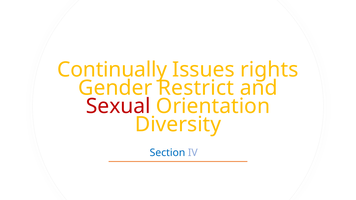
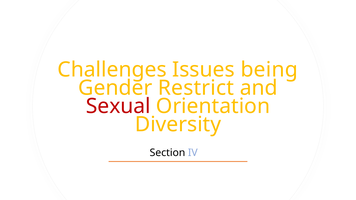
Continually: Continually -> Challenges (112, 70)
rights: rights -> being (269, 70)
Section colour: blue -> black (167, 153)
